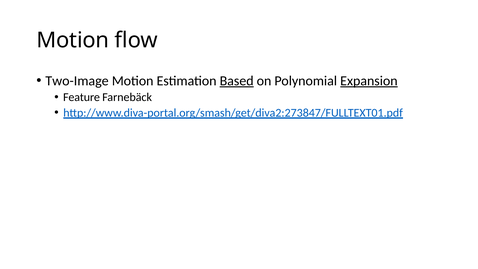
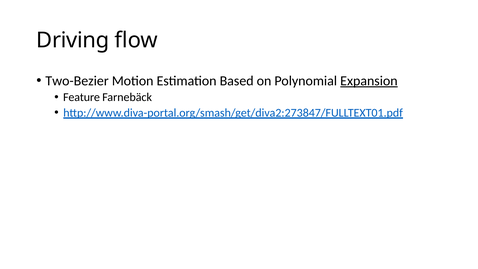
Motion: Motion -> Driving (73, 40)
Two-Image: Two-Image -> Two-Bezier (77, 81)
Based underline: present -> none (237, 81)
